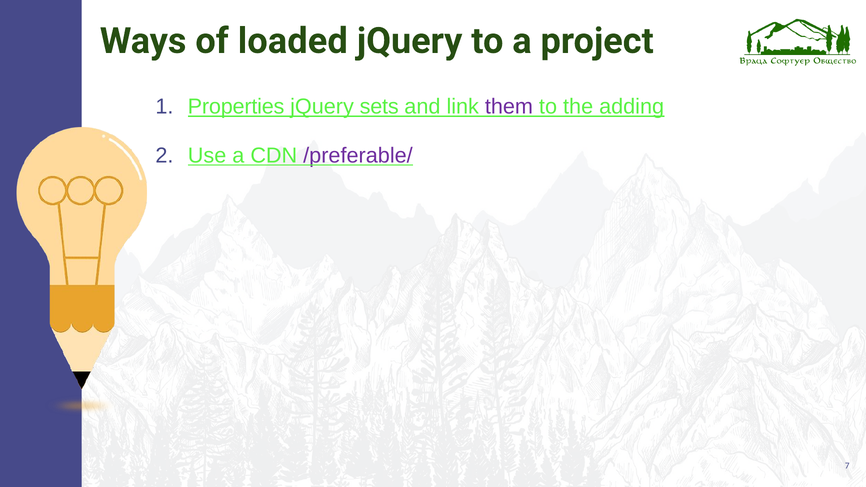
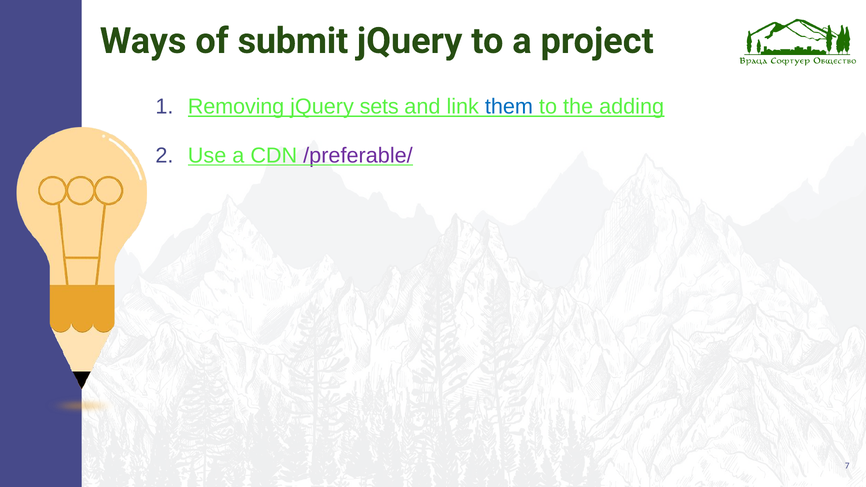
loaded: loaded -> submit (293, 41)
Properties: Properties -> Removing (236, 107)
them colour: purple -> blue (509, 107)
